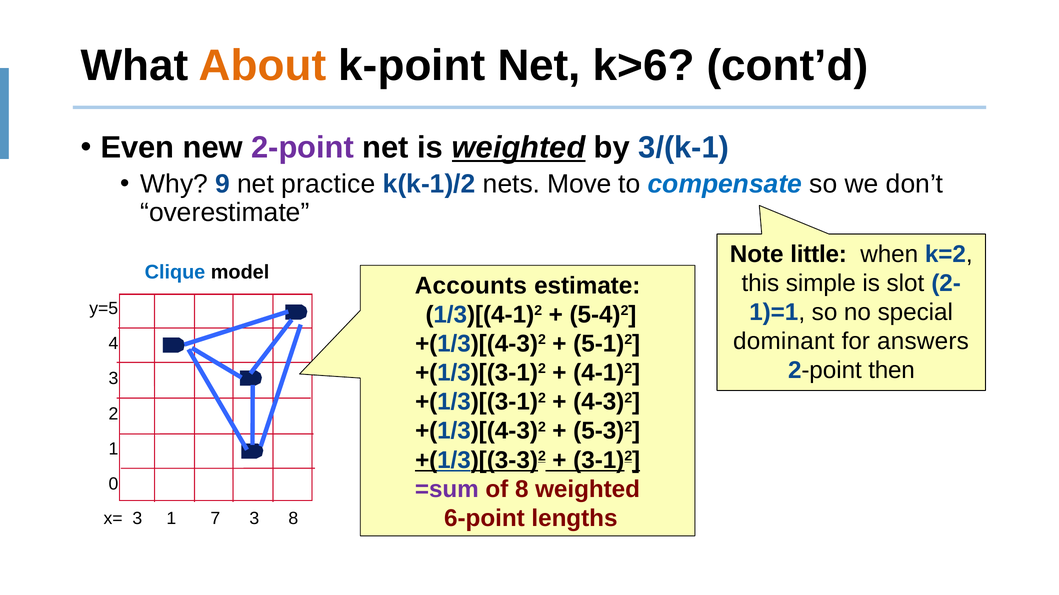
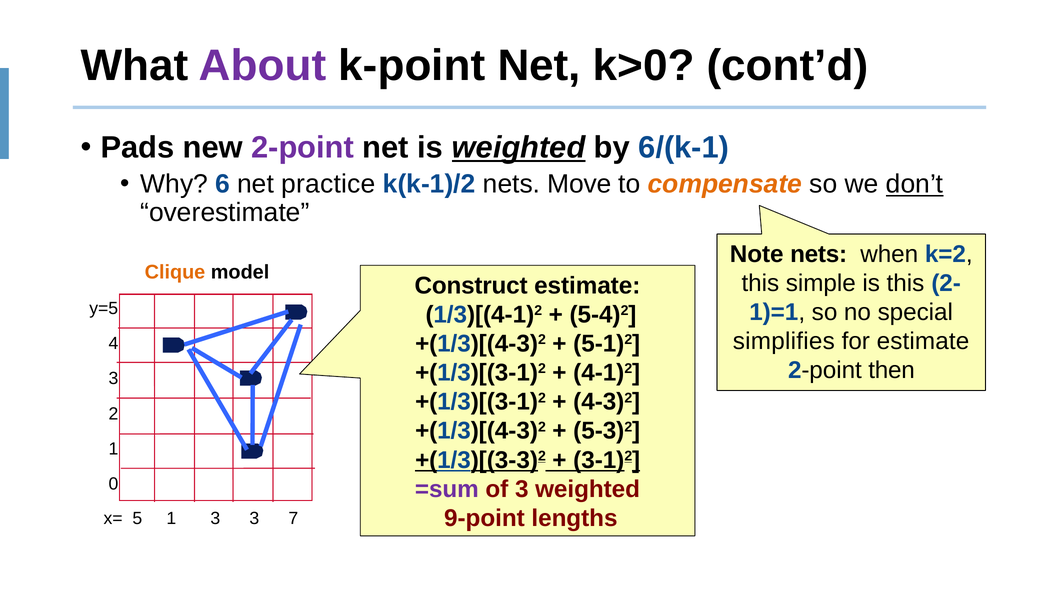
About colour: orange -> purple (263, 66)
k>6: k>6 -> k>0 (644, 66)
Even: Even -> Pads (137, 148)
3/(k-1: 3/(k-1 -> 6/(k-1 (684, 148)
9: 9 -> 6 (223, 184)
compensate colour: blue -> orange (725, 184)
don’t underline: none -> present (915, 184)
Note little: little -> nets (819, 254)
Clique colour: blue -> orange (175, 273)
is slot: slot -> this (905, 284)
Accounts: Accounts -> Construct (471, 286)
dominant: dominant -> simplifies (784, 342)
for answers: answers -> estimate (923, 342)
of 8: 8 -> 3 (522, 490)
6-point: 6-point -> 9-point (484, 519)
x= 3: 3 -> 5 (137, 519)
1 7: 7 -> 3 (215, 519)
3 8: 8 -> 7 (293, 519)
